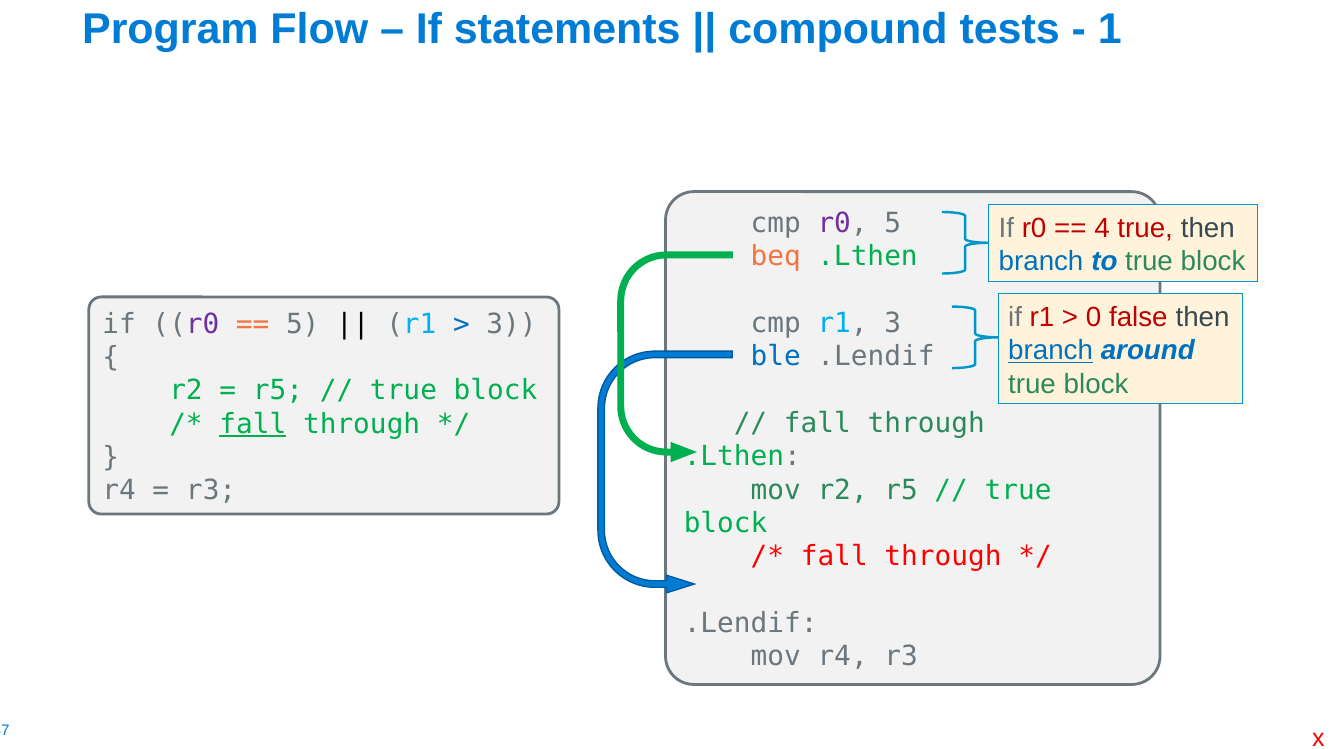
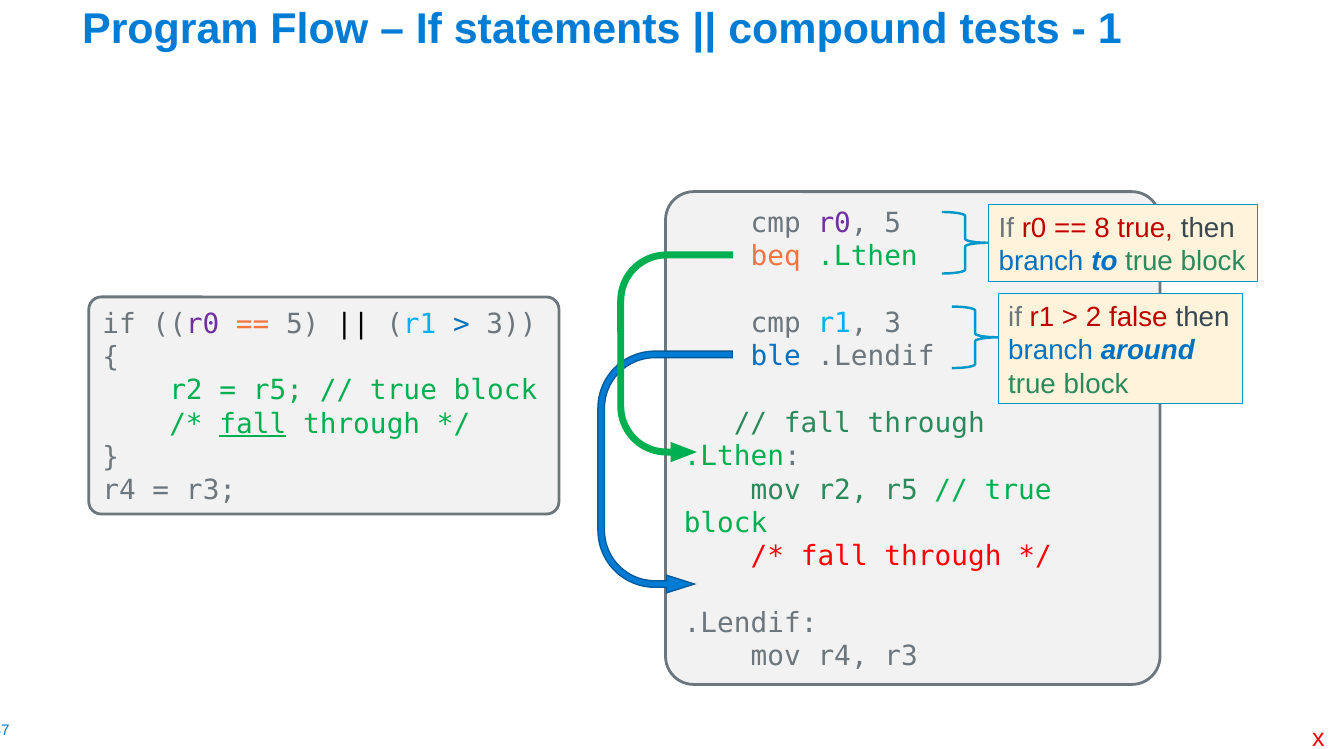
4: 4 -> 8 (1102, 228)
0: 0 -> 2 (1094, 317)
branch underline: present -> none (1051, 351)
